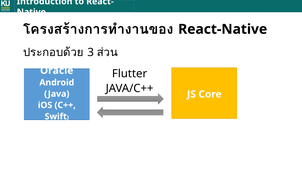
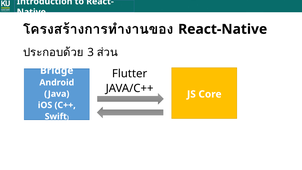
Oracle: Oracle -> Bridge (57, 70)
